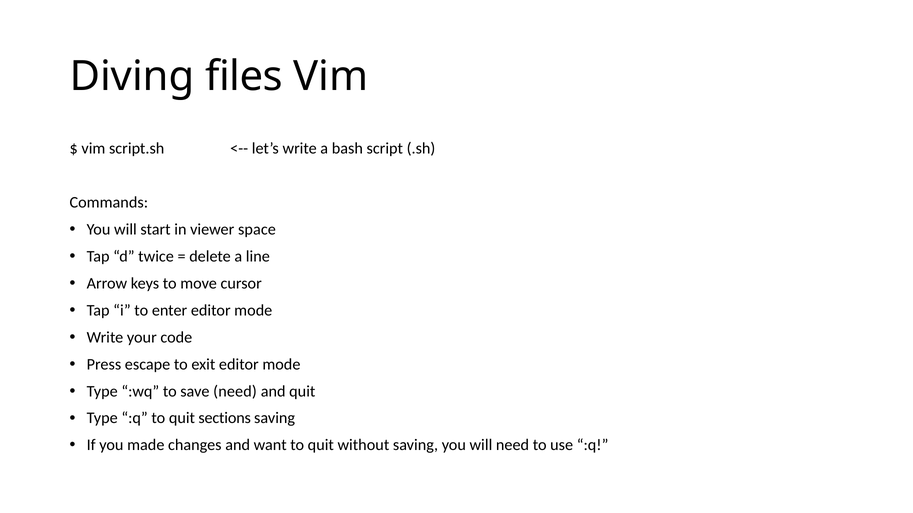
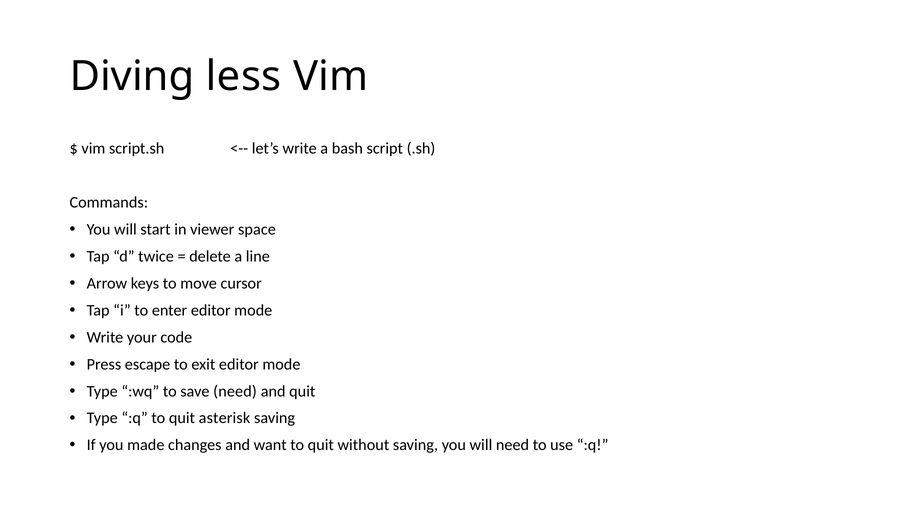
files: files -> less (244, 77)
sections: sections -> asterisk (225, 419)
